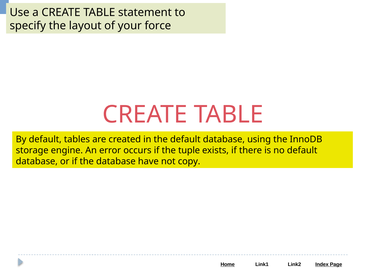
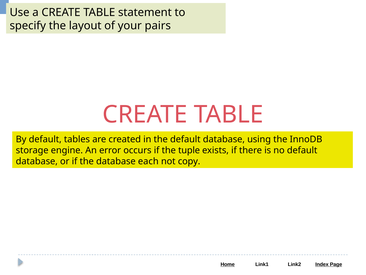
force: force -> pairs (158, 26)
have: have -> each (148, 161)
